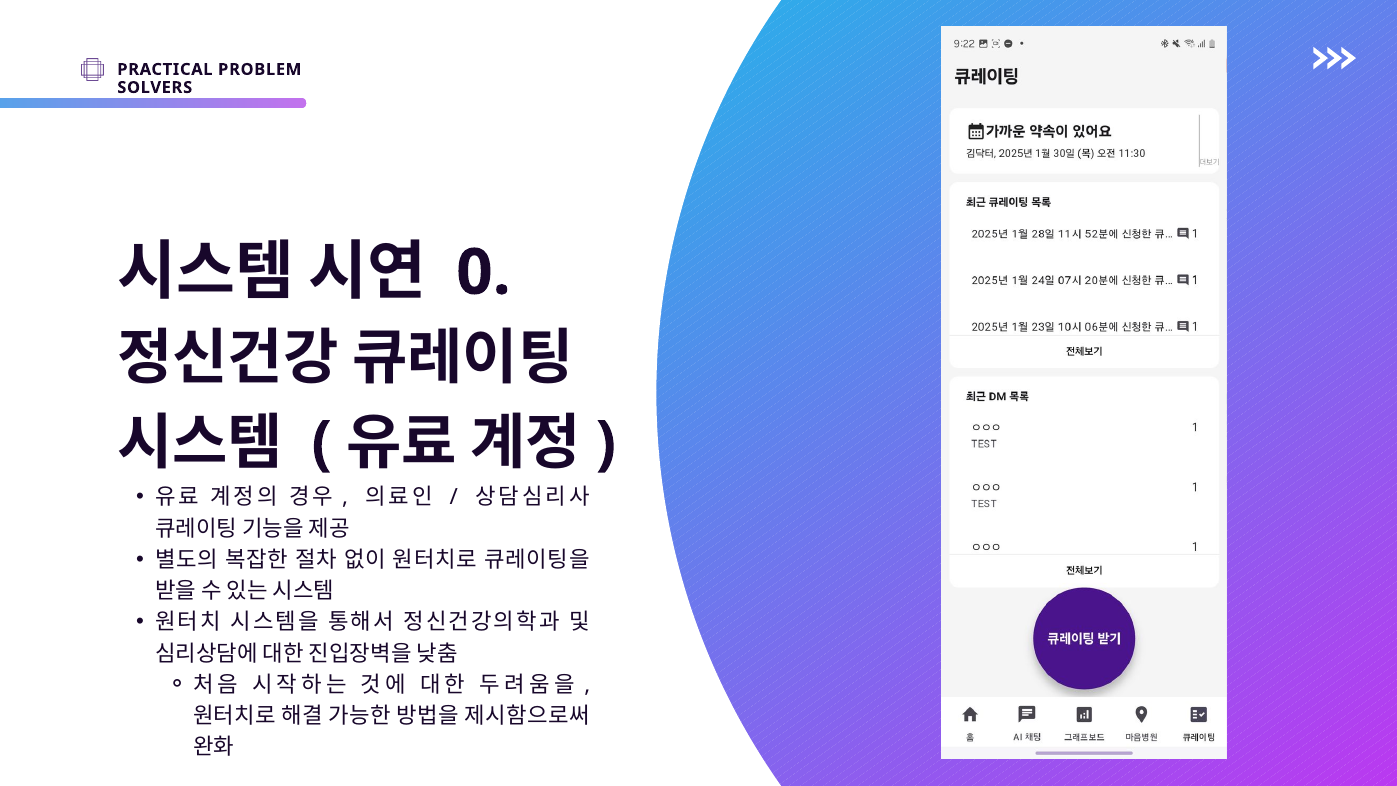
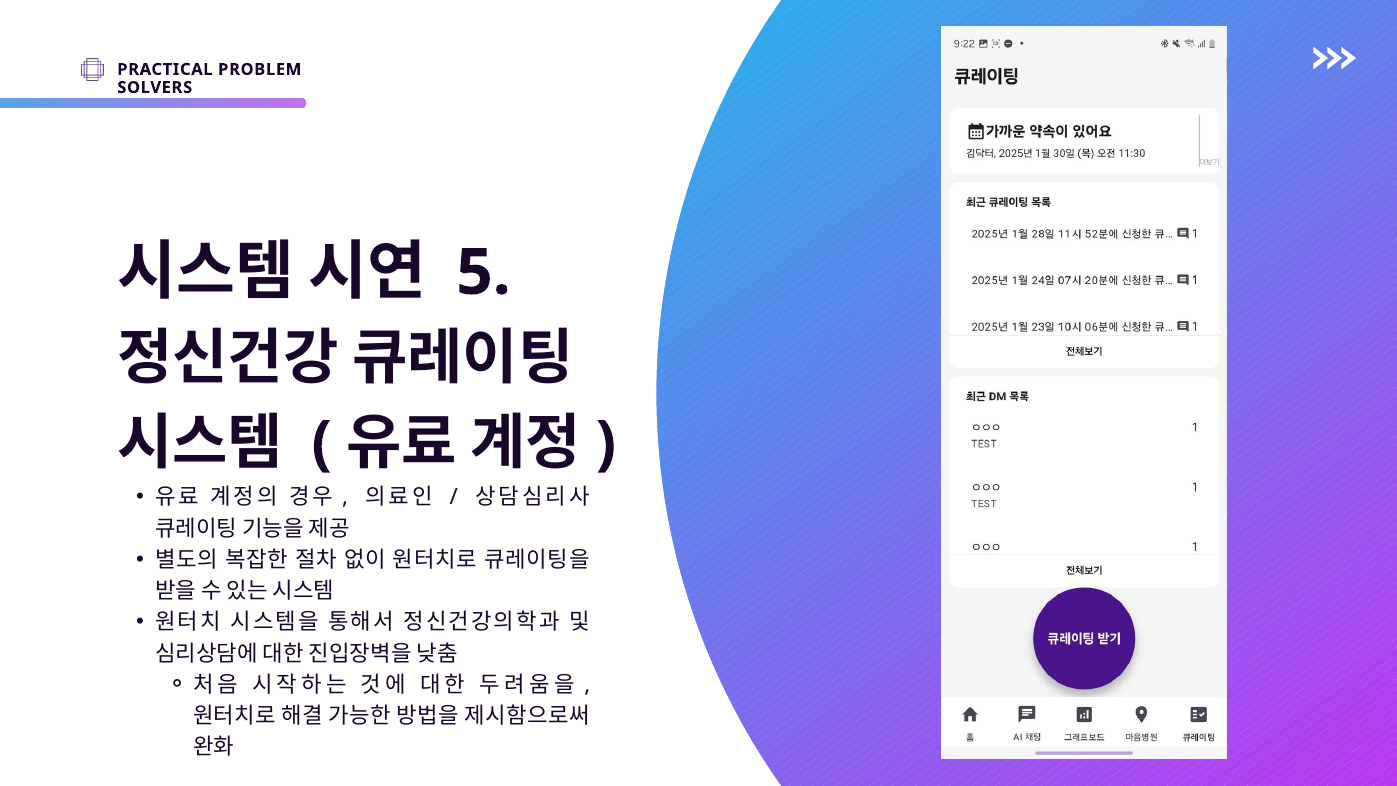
0: 0 -> 5 (483, 273)
